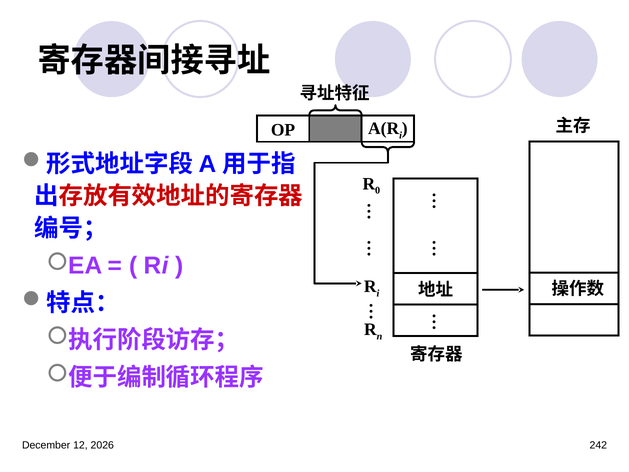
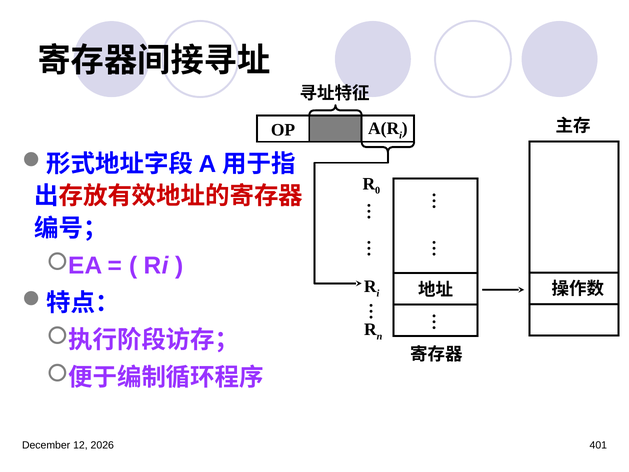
242: 242 -> 401 (598, 445)
